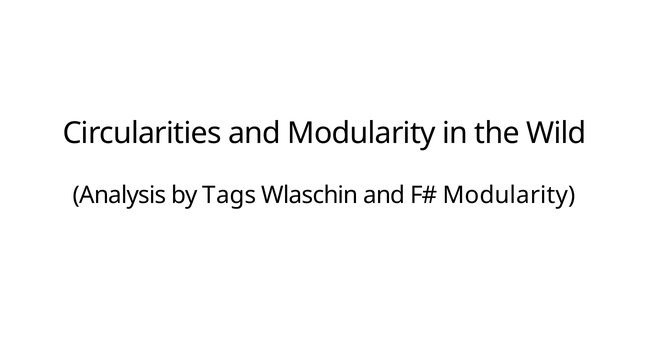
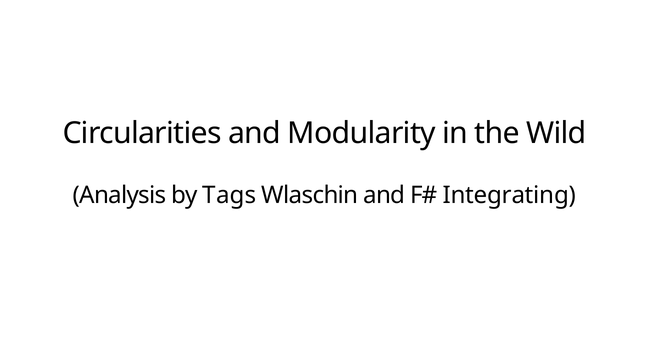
Modularity: Modularity -> Integrating (509, 195)
